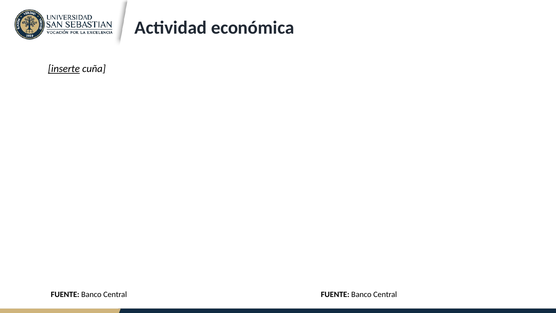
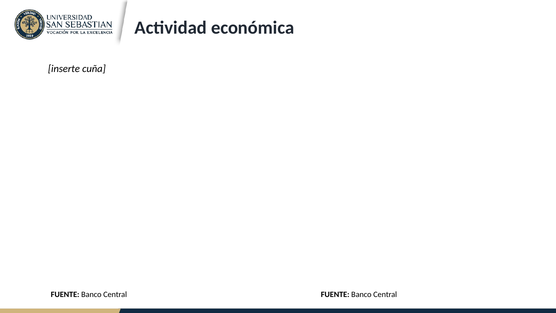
inserte underline: present -> none (64, 69)
